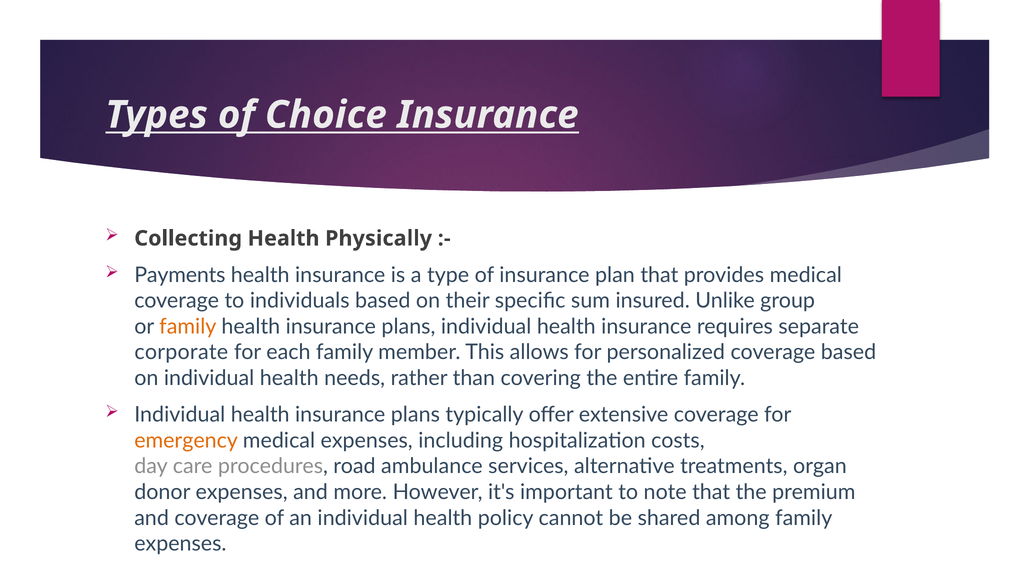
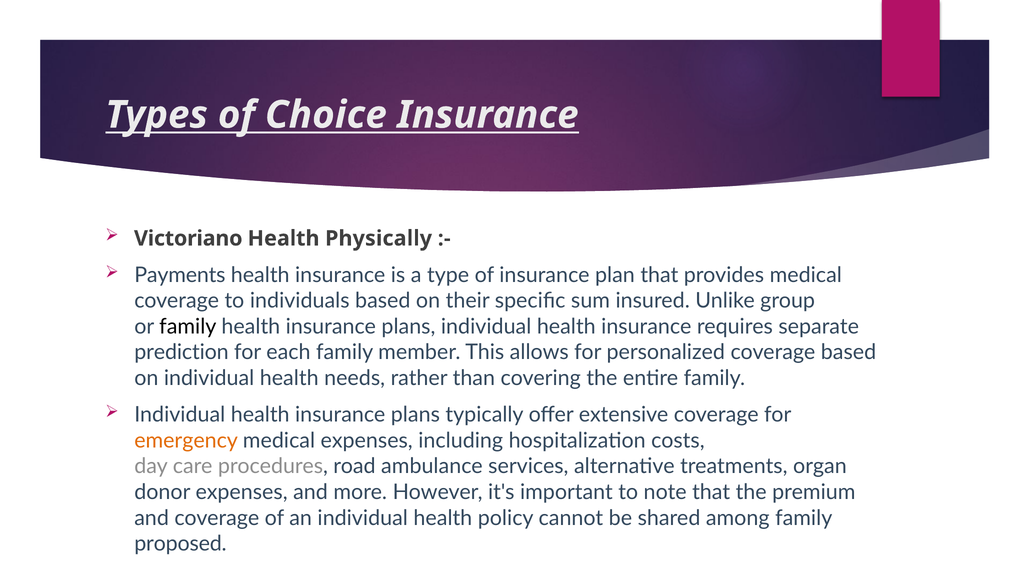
Collecting: Collecting -> Victoriano (188, 238)
family colour: orange -> black (188, 326)
corporate: corporate -> prediction (181, 352)
expenses: expenses -> proposed (180, 543)
